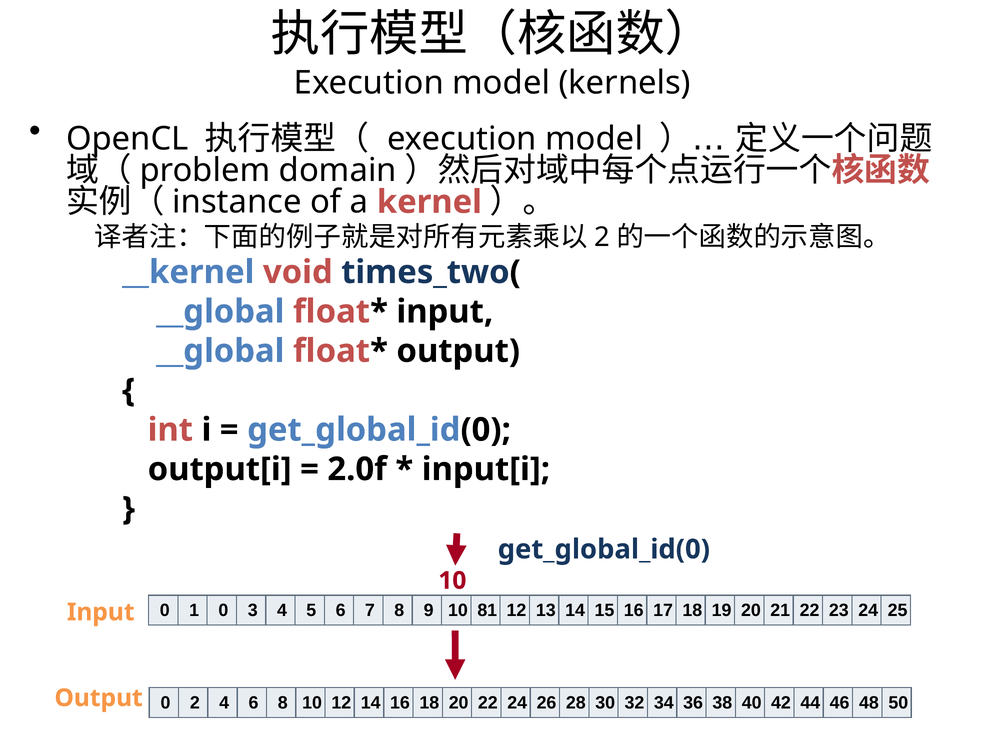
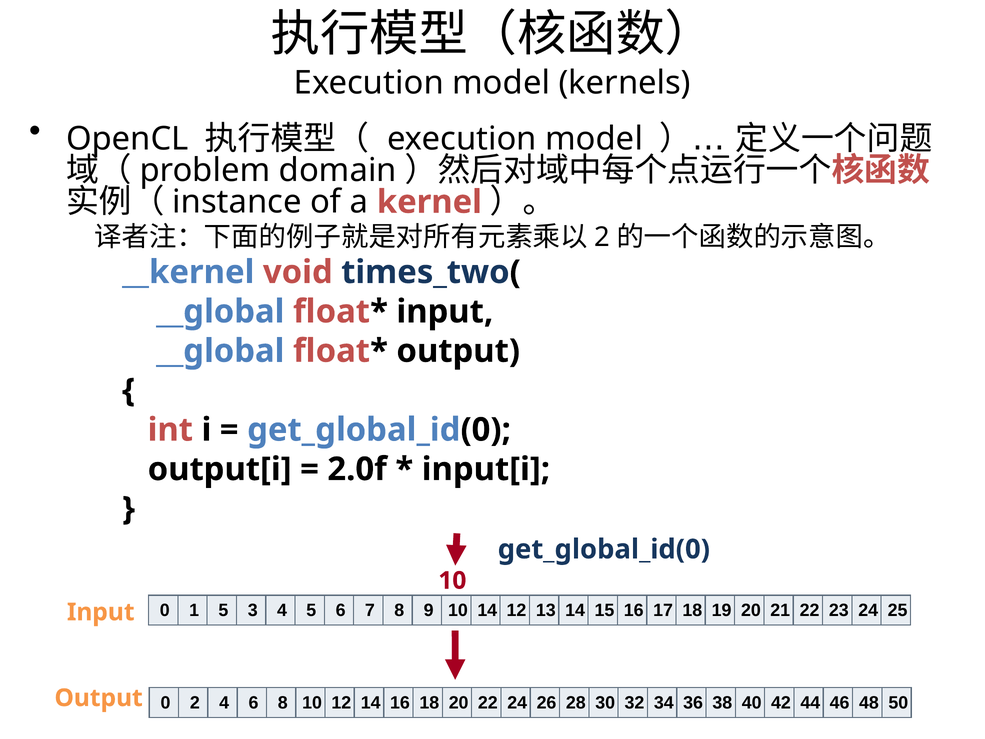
1 0: 0 -> 5 (223, 610)
10 81: 81 -> 14 (487, 610)
